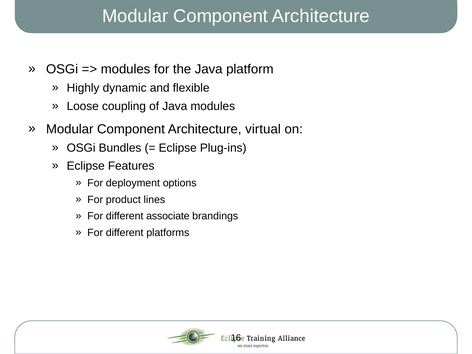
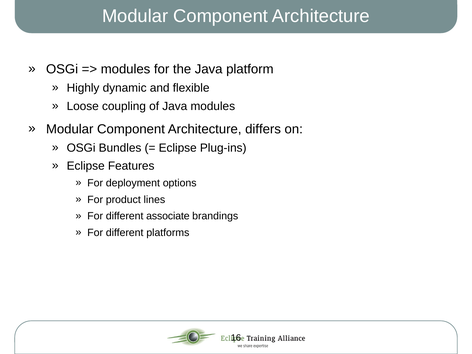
virtual: virtual -> differs (263, 129)
